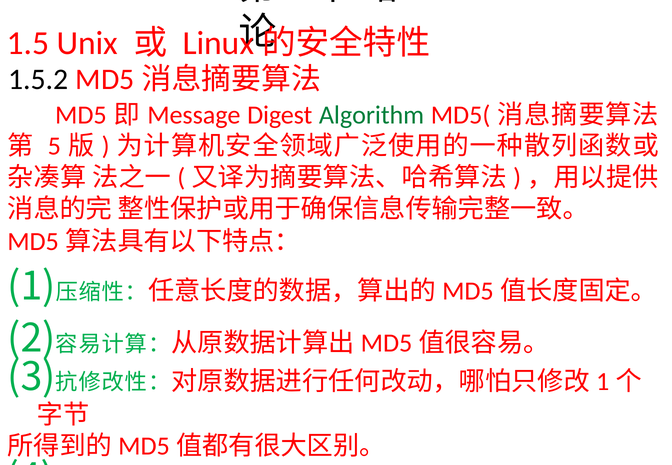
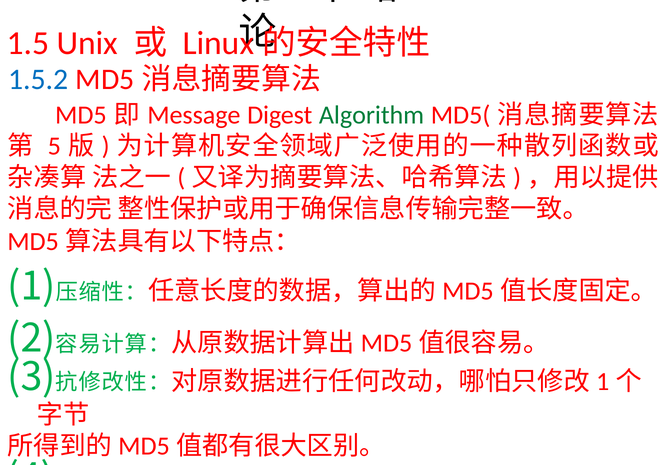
1.5.2 colour: black -> blue (38, 79)
